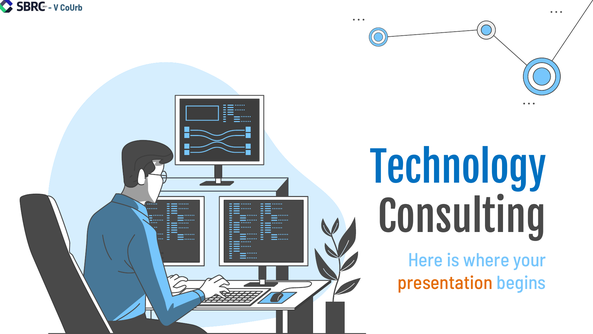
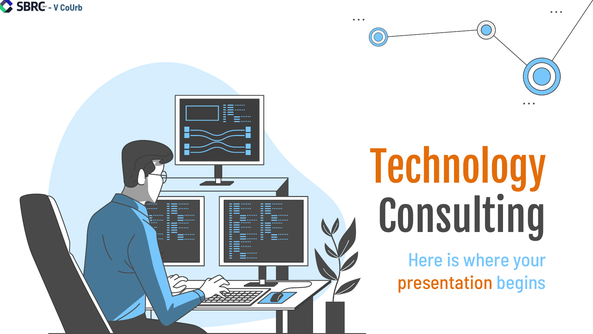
Technology colour: blue -> orange (458, 169)
